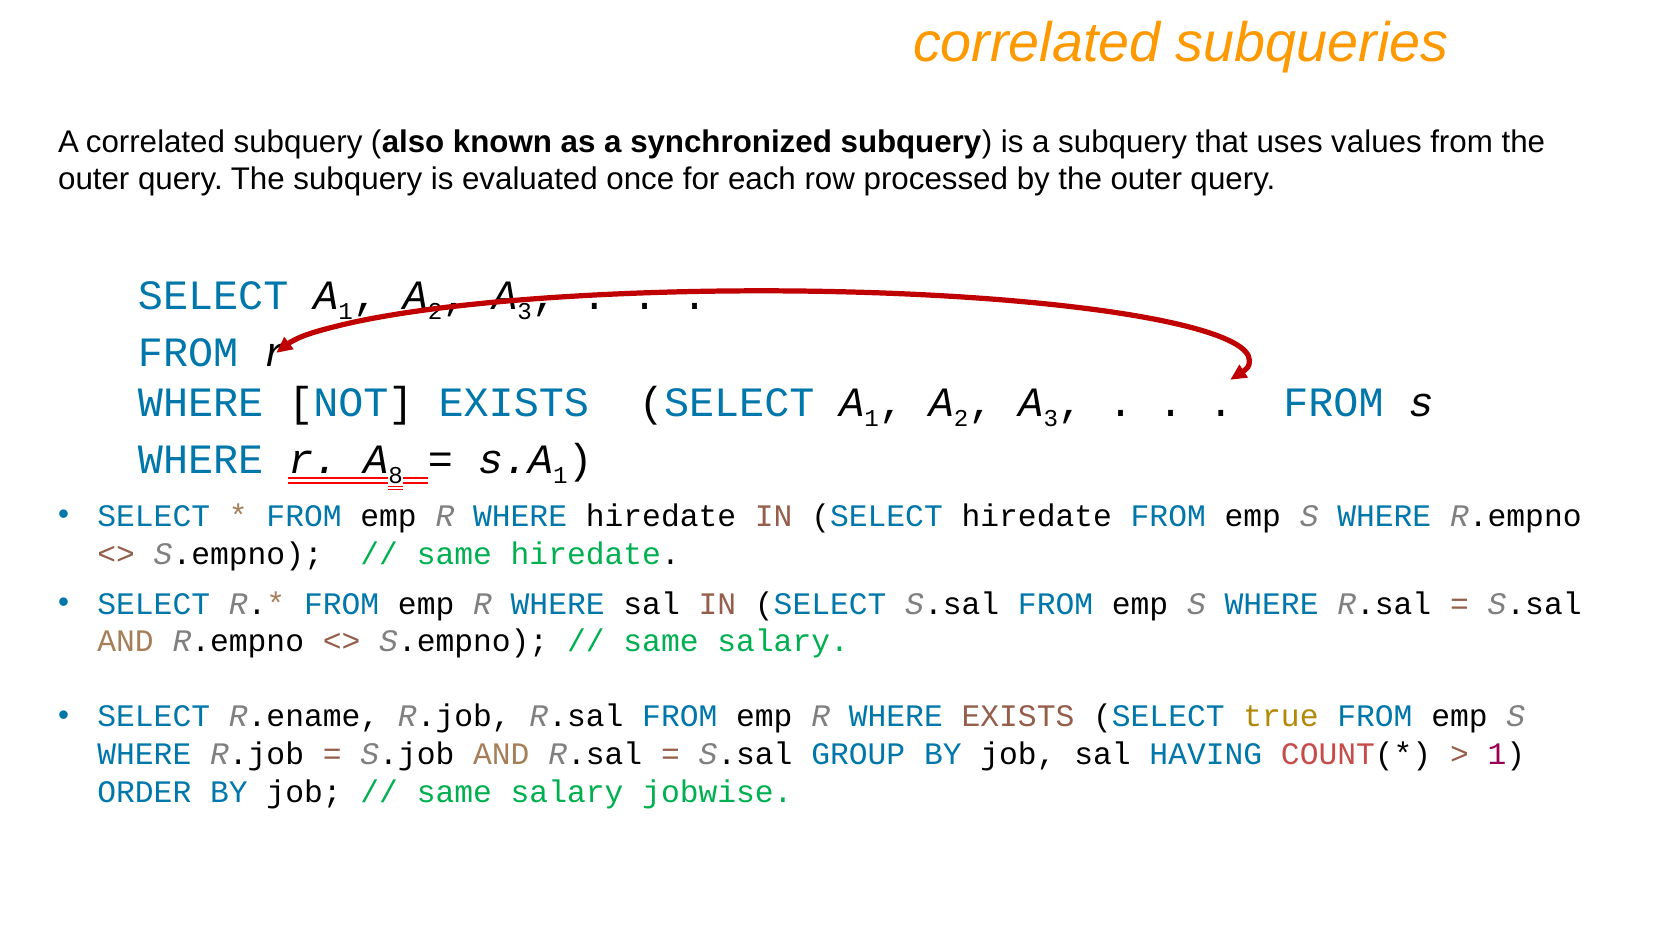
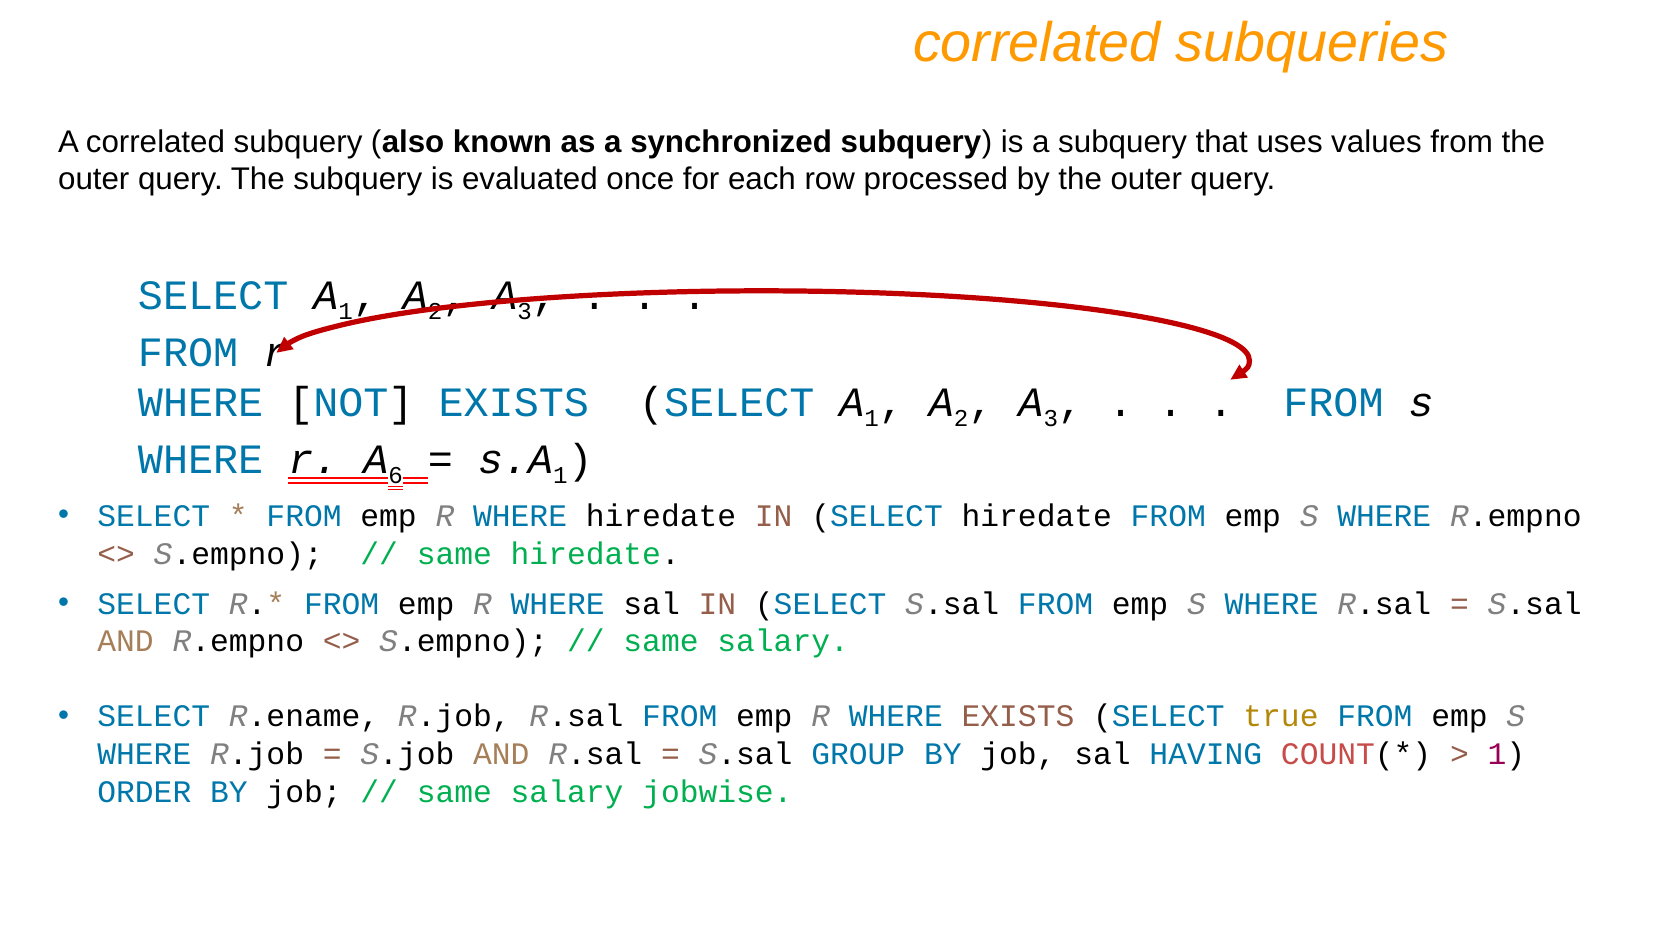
8: 8 -> 6 (396, 476)
